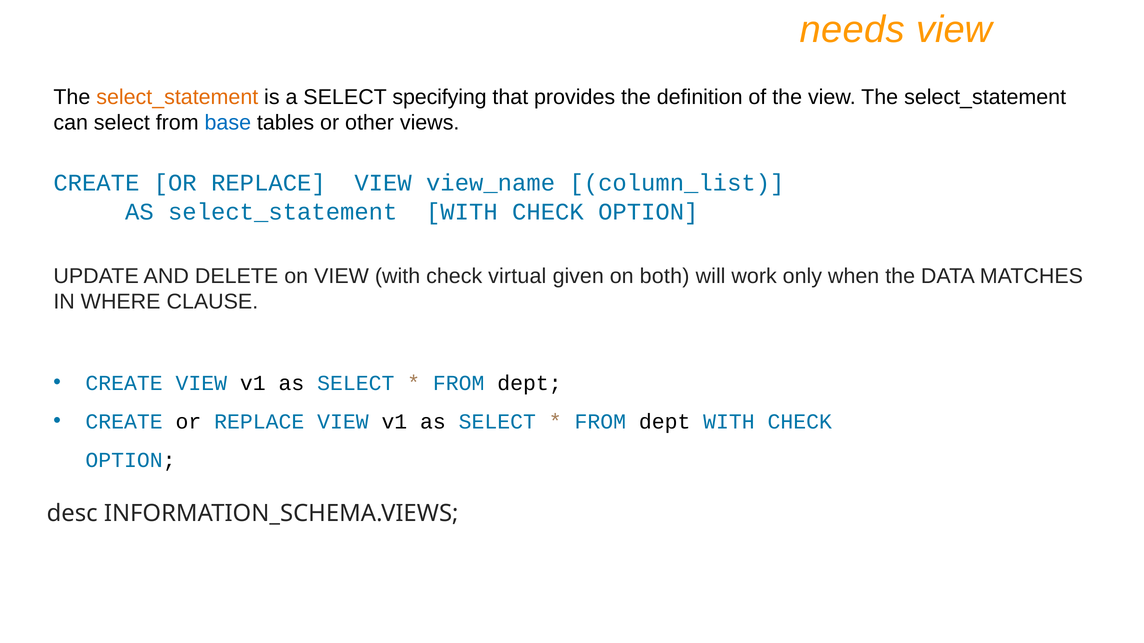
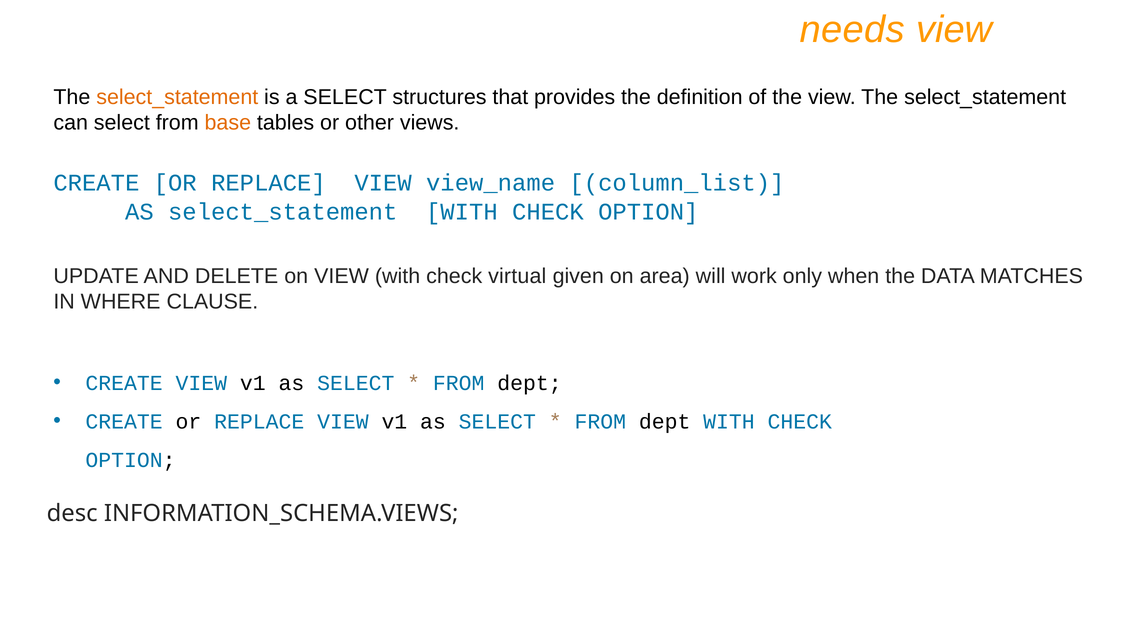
specifying: specifying -> structures (439, 97)
base colour: blue -> orange (228, 123)
both: both -> area (665, 276)
